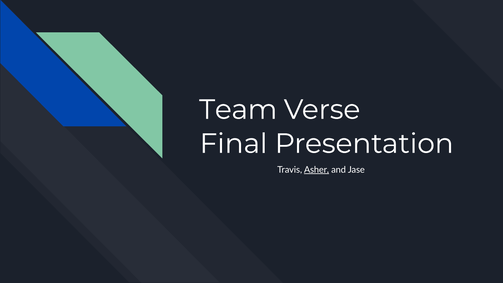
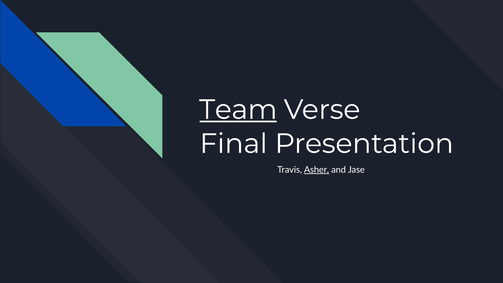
Team underline: none -> present (238, 110)
